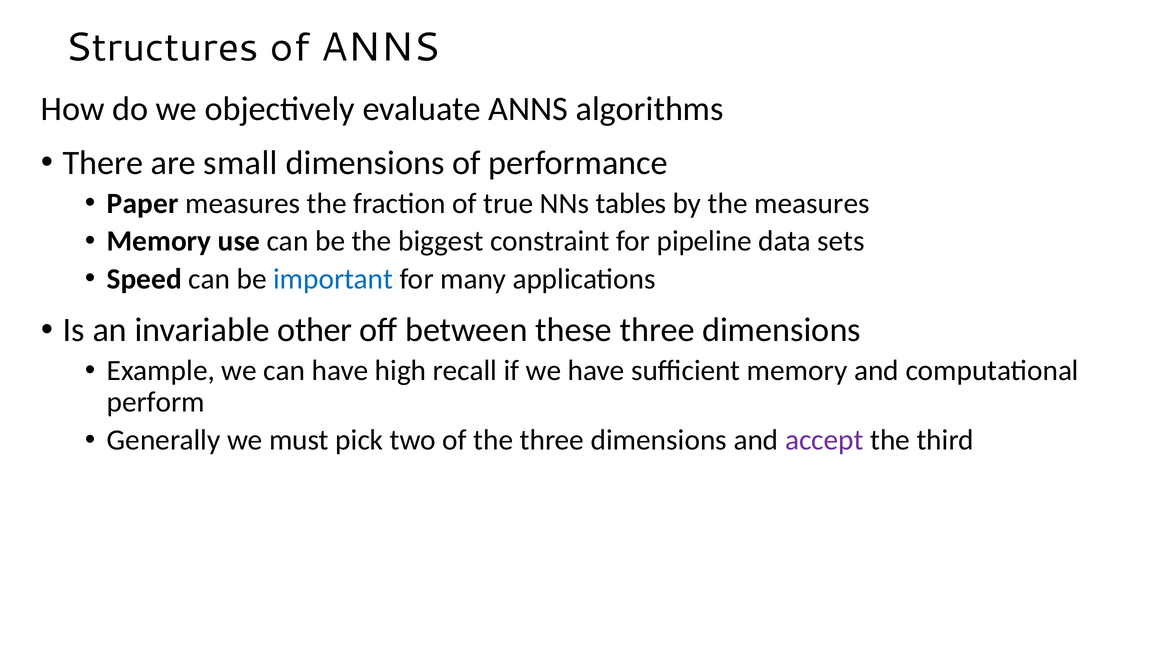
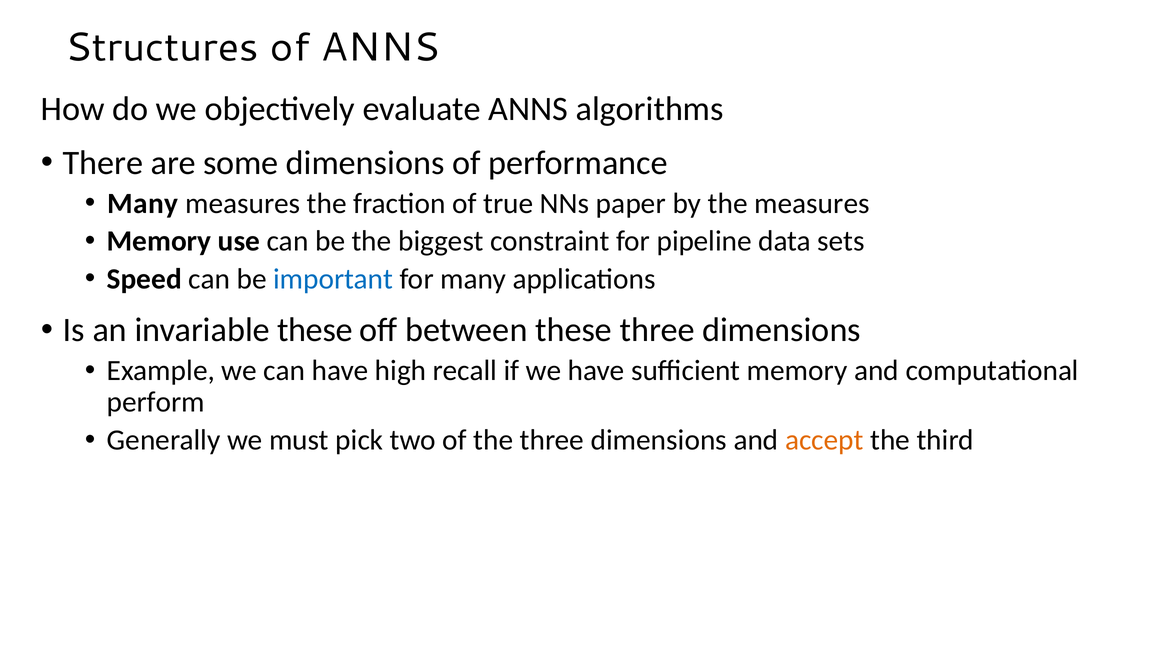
small: small -> some (241, 163)
Paper: Paper -> Many (143, 203)
tables: tables -> paper (631, 203)
invariable other: other -> these (315, 330)
accept colour: purple -> orange (824, 440)
